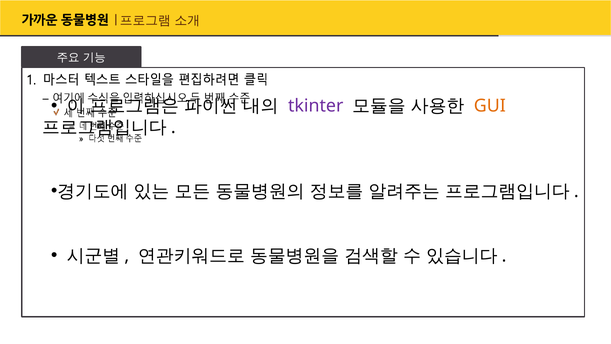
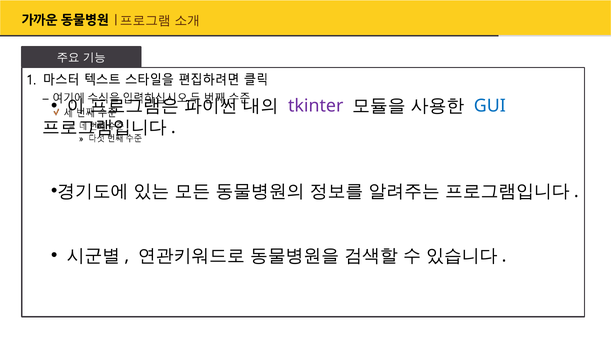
GUI colour: orange -> blue (490, 106)
